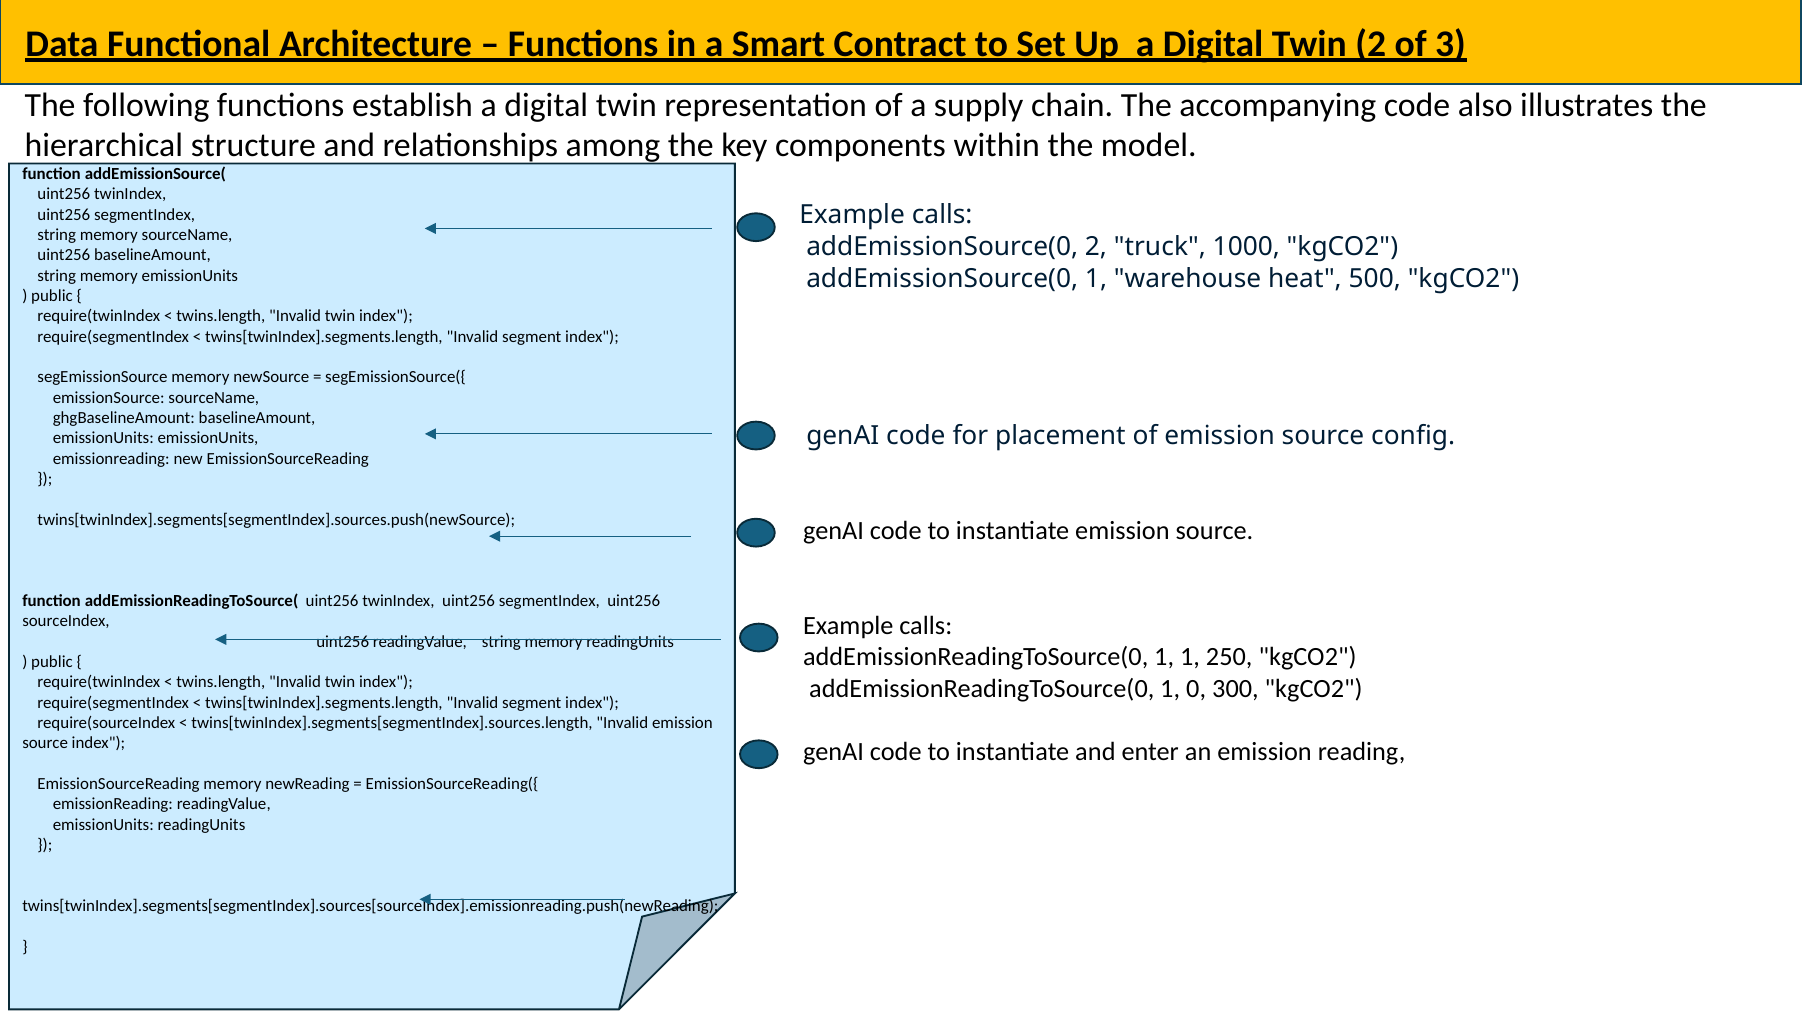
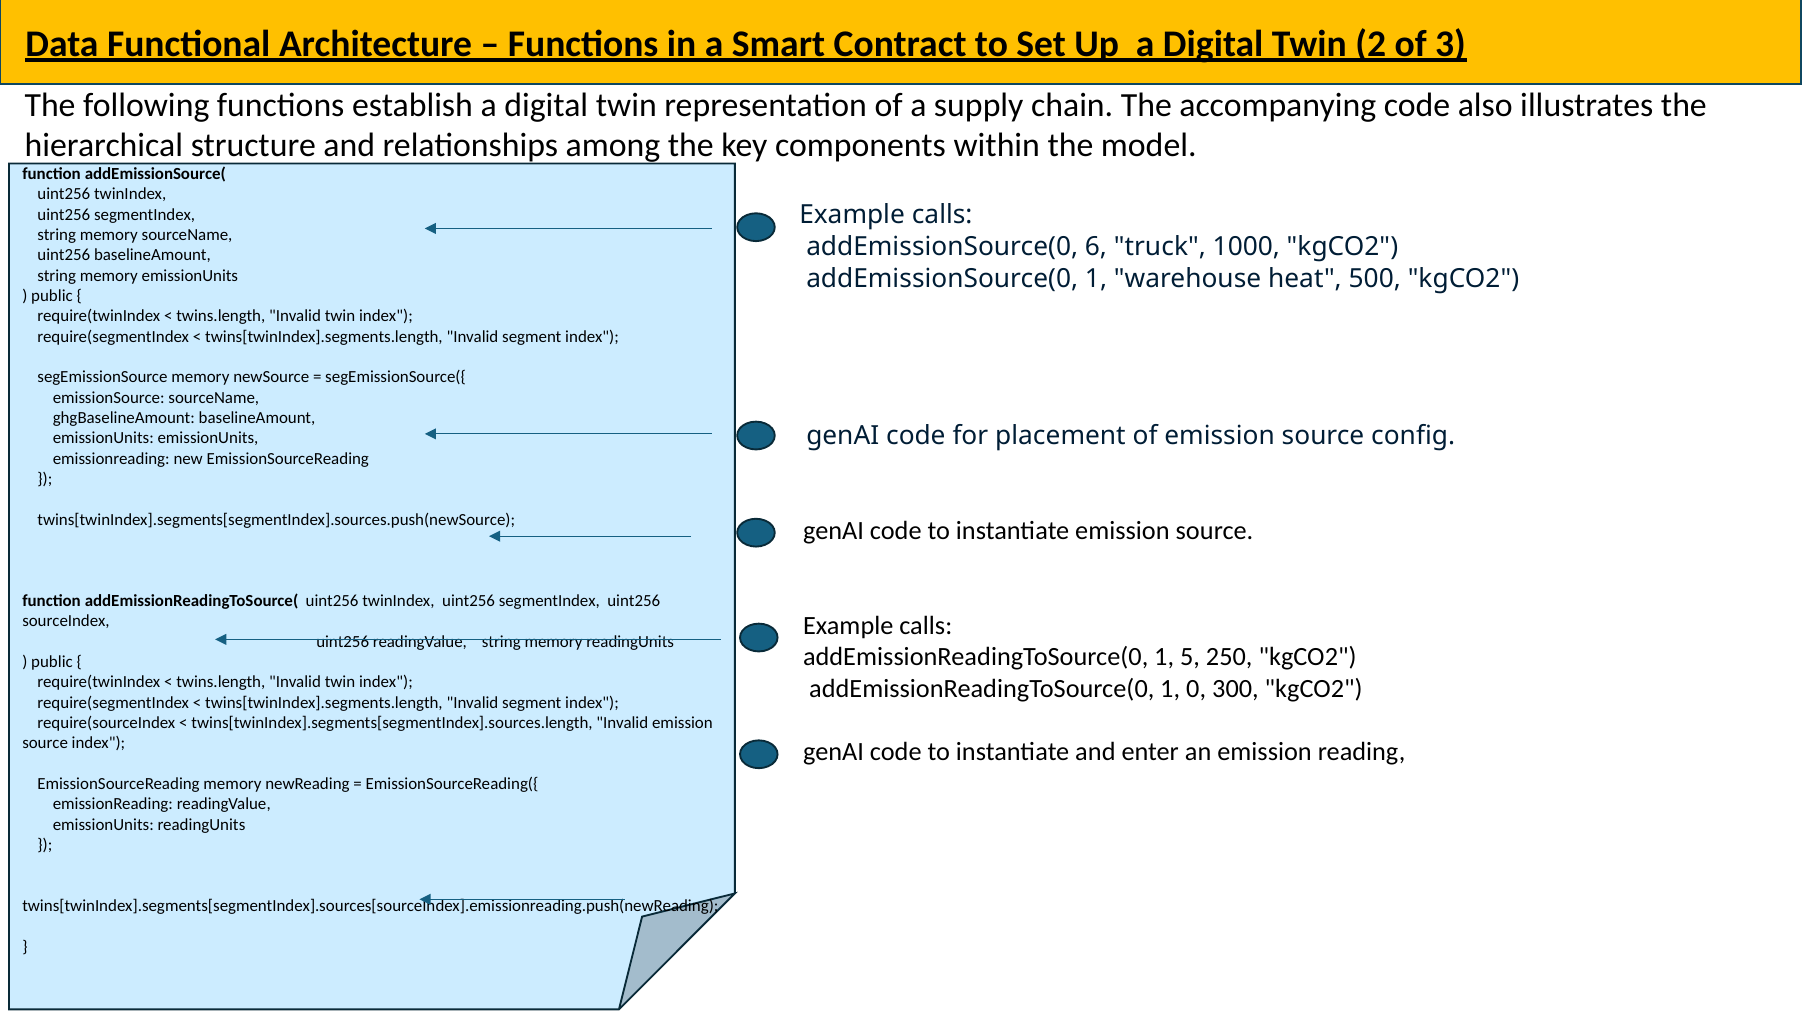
addEmissionSource(0 2: 2 -> 6 (1096, 247)
1 1: 1 -> 5 (1190, 657)
